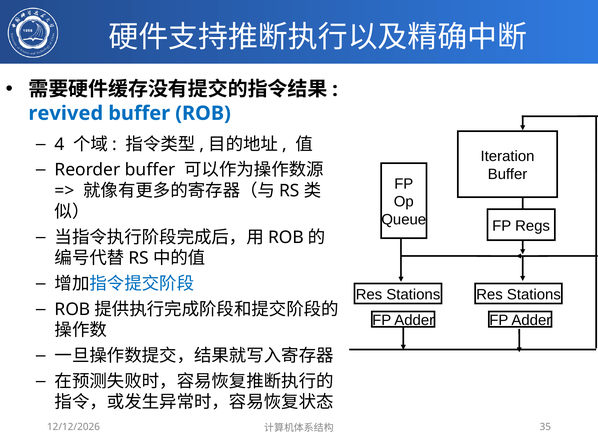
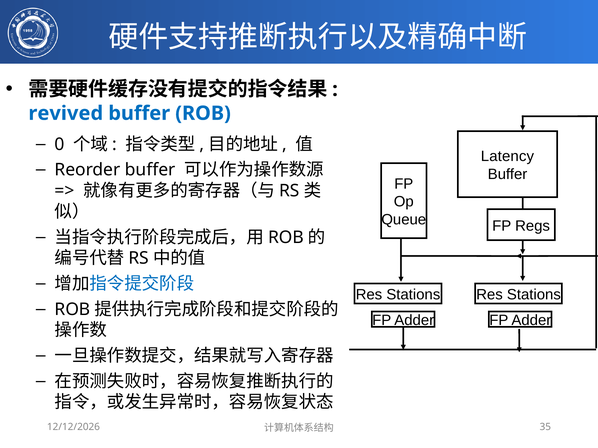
4: 4 -> 0 (60, 144)
Iteration: Iteration -> Latency (507, 156)
